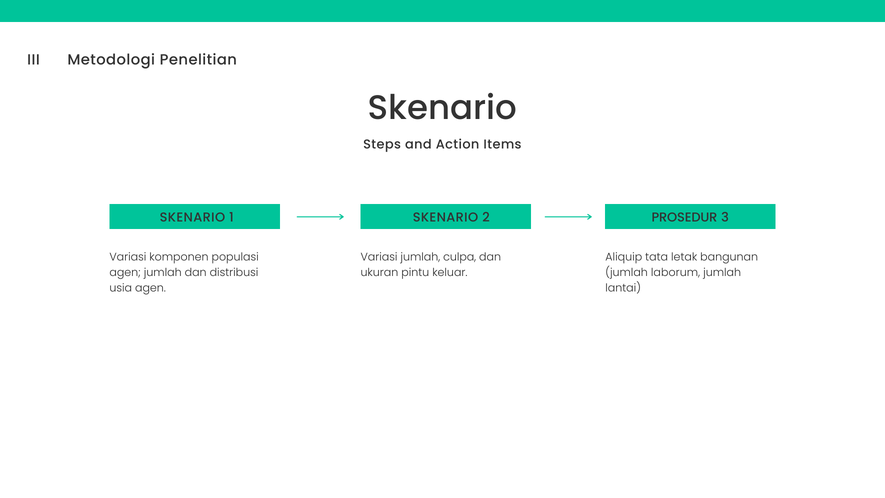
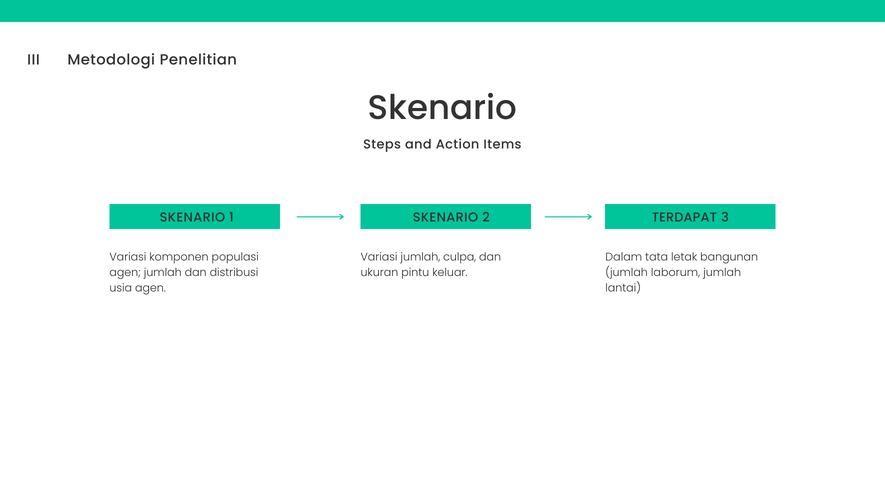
PROSEDUR: PROSEDUR -> TERDAPAT (684, 218)
Aliquip: Aliquip -> Dalam (624, 257)
